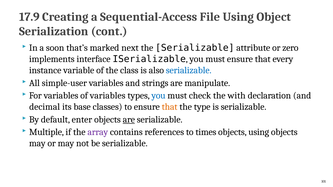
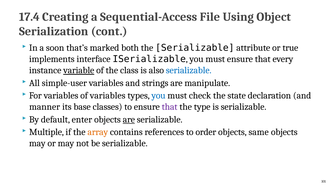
17.9: 17.9 -> 17.4 (29, 17)
next: next -> both (130, 48)
zero: zero -> true (290, 48)
variable underline: none -> present (79, 70)
with: with -> state (237, 96)
decimal: decimal -> manner (45, 107)
that colour: orange -> purple (170, 107)
array colour: purple -> orange (98, 132)
times: times -> order (206, 132)
objects using: using -> same (259, 132)
